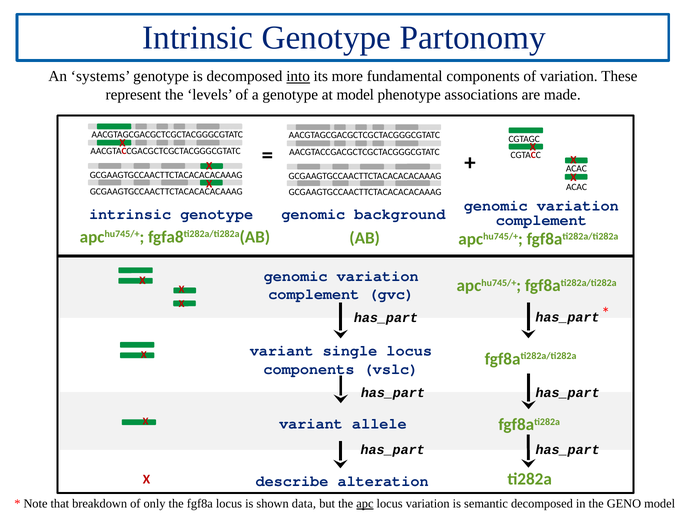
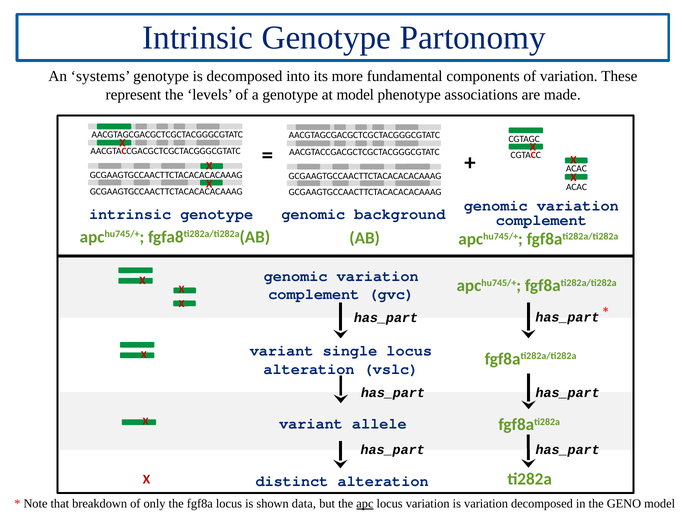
into underline: present -> none (298, 76)
components: components -> alteration (309, 369)
describe: describe -> distinct (292, 482)
is semantic: semantic -> variation (486, 504)
